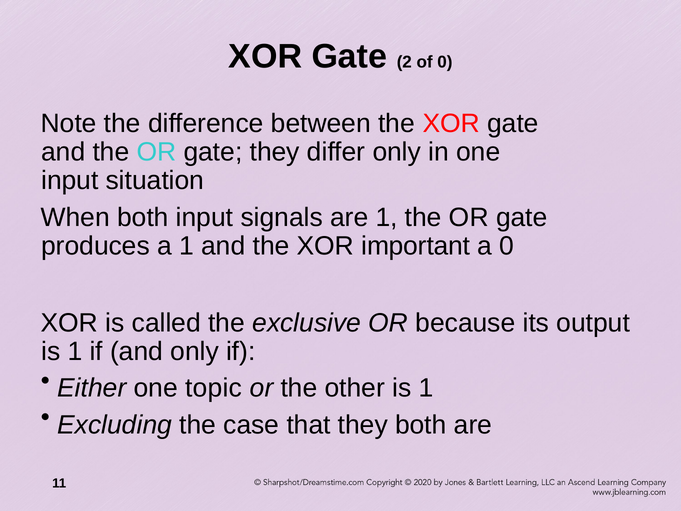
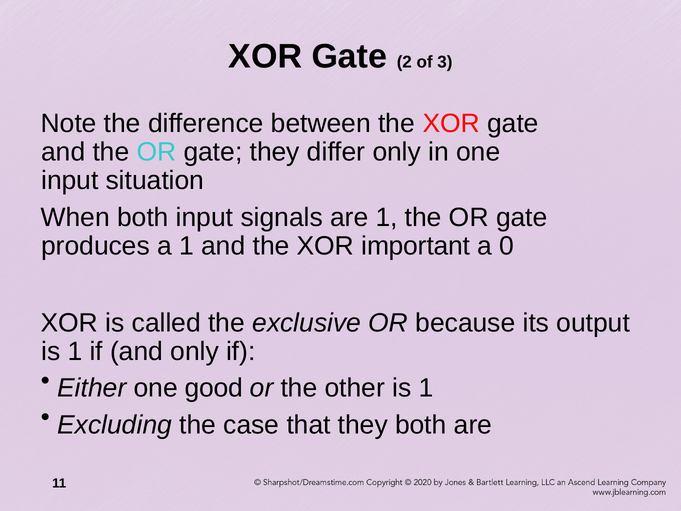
of 0: 0 -> 3 (445, 62)
topic: topic -> good (214, 388)
